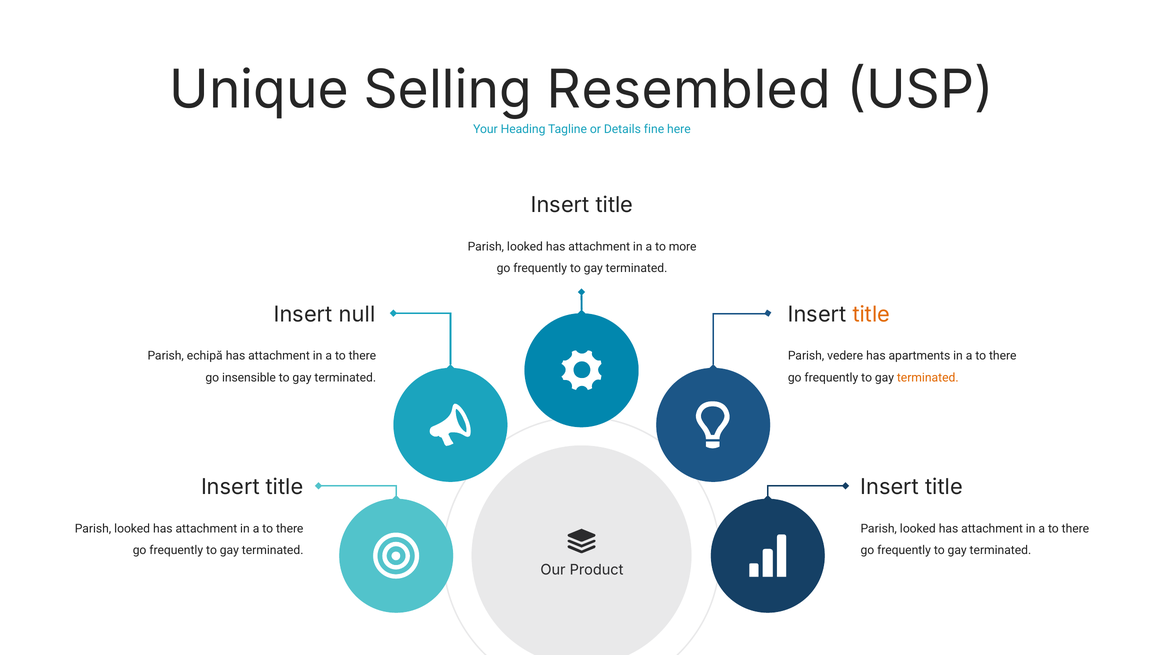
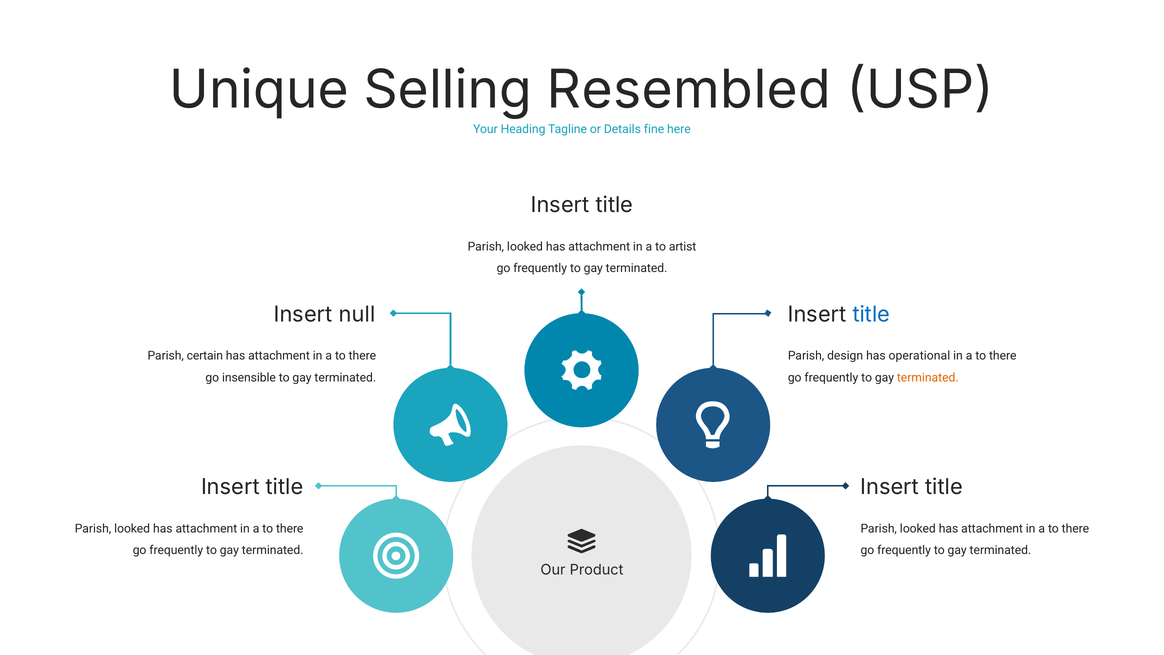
more: more -> artist (683, 246)
title colour: orange -> blue (871, 314)
echipă: echipă -> certain (205, 356)
vedere: vedere -> design (845, 356)
apartments: apartments -> operational (919, 356)
